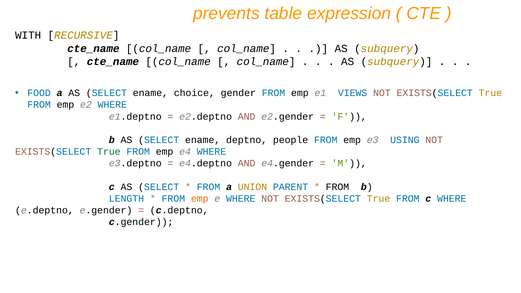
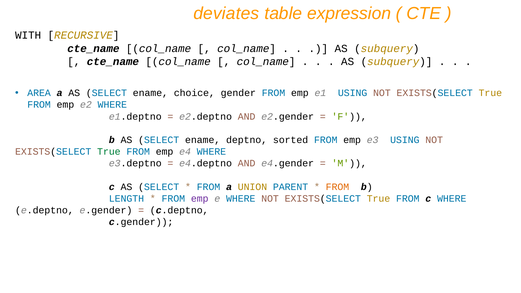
prevents: prevents -> deviates (226, 14)
FOOD: FOOD -> AREA (39, 93)
e1 VIEWS: VIEWS -> USING (353, 93)
people: people -> sorted (291, 140)
FROM colour: black -> orange (337, 187)
emp colour: orange -> purple (200, 199)
